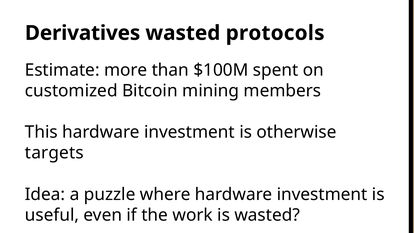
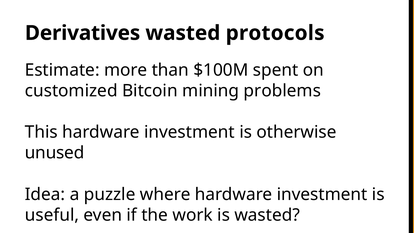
members: members -> problems (282, 91)
targets: targets -> unused (55, 153)
